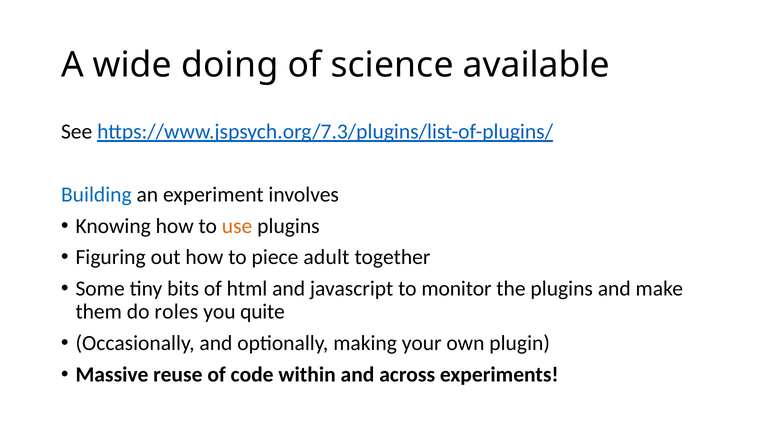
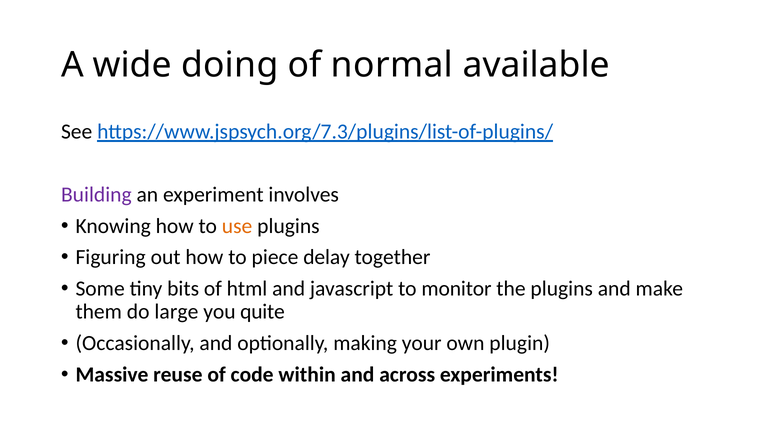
science: science -> normal (392, 65)
Building colour: blue -> purple (96, 195)
adult: adult -> delay (327, 257)
roles: roles -> large (176, 312)
